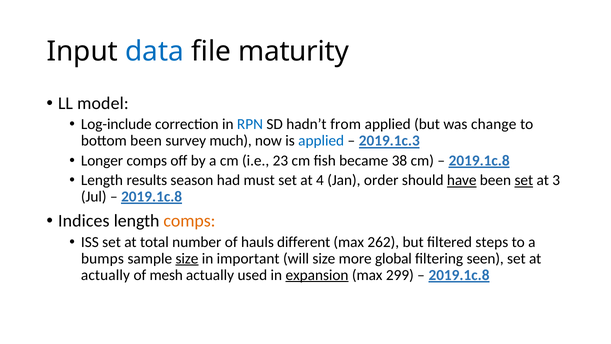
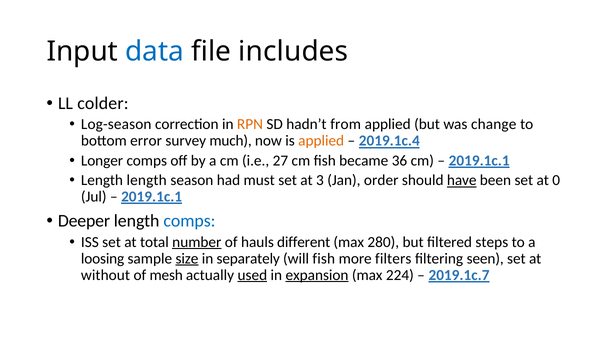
maturity: maturity -> includes (293, 51)
model: model -> colder (103, 103)
Log-include: Log-include -> Log-season (116, 124)
RPN colour: blue -> orange (250, 124)
bottom been: been -> error (146, 141)
applied colour: blue -> orange (321, 141)
2019.1c.3: 2019.1c.3 -> 2019.1c.4 (389, 141)
23: 23 -> 27 (280, 160)
38: 38 -> 36 (399, 160)
2019.1c.8: 2019.1c.8 -> 2019.1c.1 (479, 160)
Length results: results -> length (147, 180)
4: 4 -> 3 (320, 180)
set underline: present -> none (524, 180)
3: 3 -> 0 (556, 180)
2019.1c.8: 2019.1c.8 -> 2019.1c.1 (152, 197)
Indices: Indices -> Deeper (84, 221)
comps colour: orange -> blue (189, 221)
number underline: none -> present (197, 242)
262: 262 -> 280 (383, 242)
bumps: bumps -> loosing (103, 258)
important: important -> separately (248, 258)
will size: size -> fish (324, 258)
global: global -> filters (393, 258)
actually: actually -> without (105, 275)
used underline: none -> present (252, 275)
299: 299 -> 224 (400, 275)
2019.1c.8: 2019.1c.8 -> 2019.1c.7 (459, 275)
